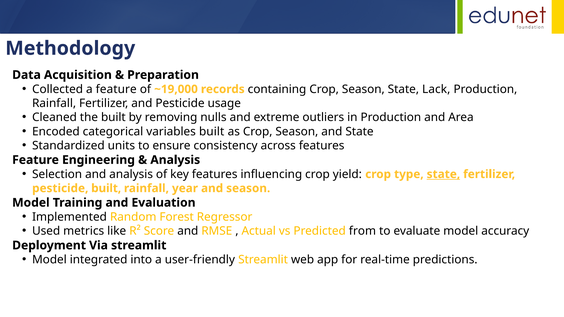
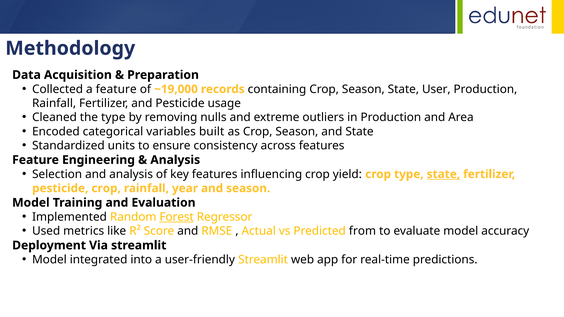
Lack: Lack -> User (436, 89)
the built: built -> type (113, 117)
pesticide built: built -> crop (106, 188)
Forest underline: none -> present (177, 217)
